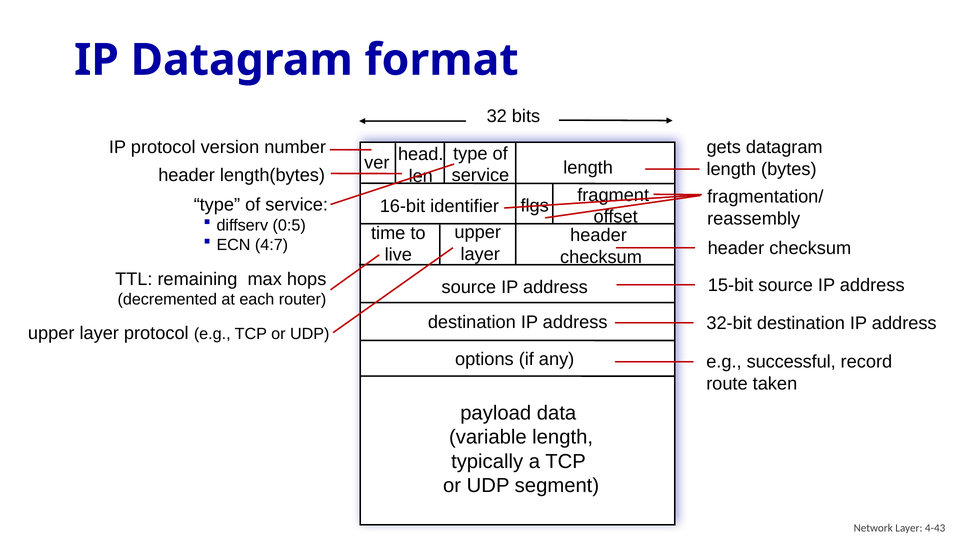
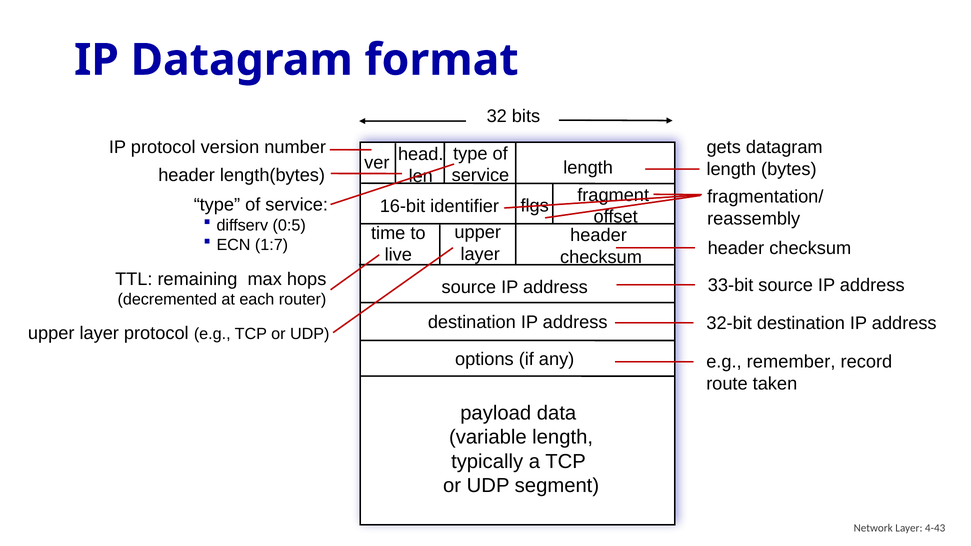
4:7: 4:7 -> 1:7 (272, 245)
15-bit: 15-bit -> 33-bit (731, 285)
successful: successful -> remember (791, 362)
